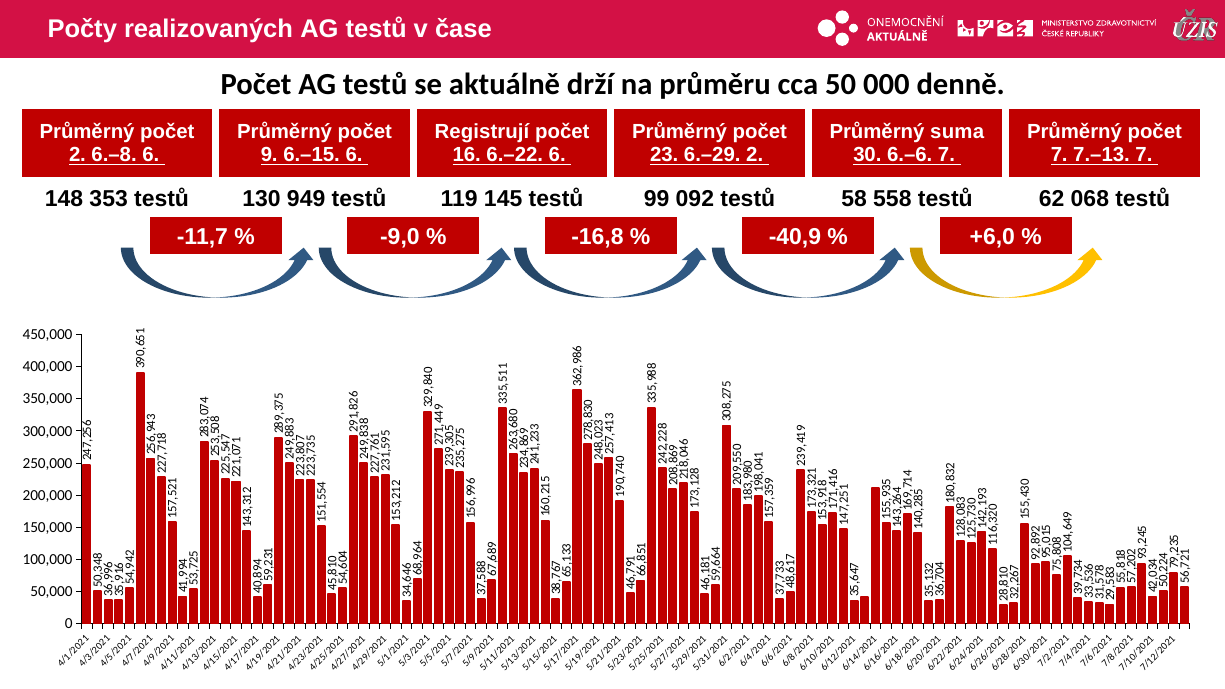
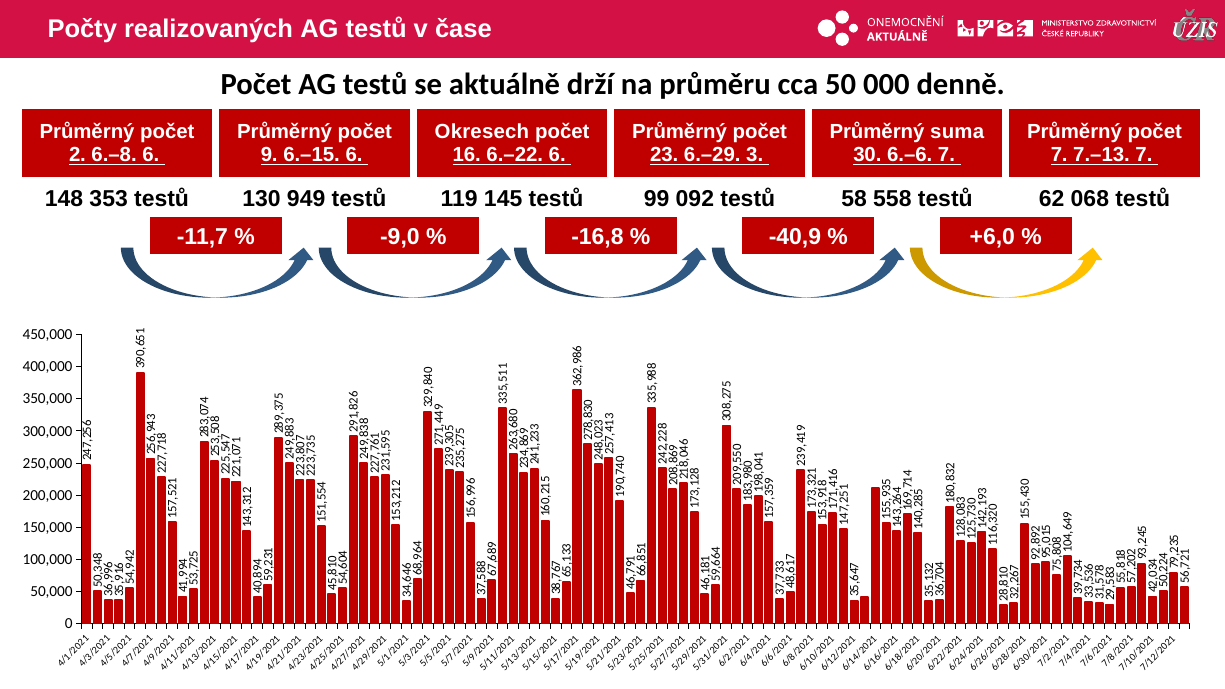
Registrují: Registrují -> Okresech (482, 132)
6.–29 2: 2 -> 3 (755, 155)
